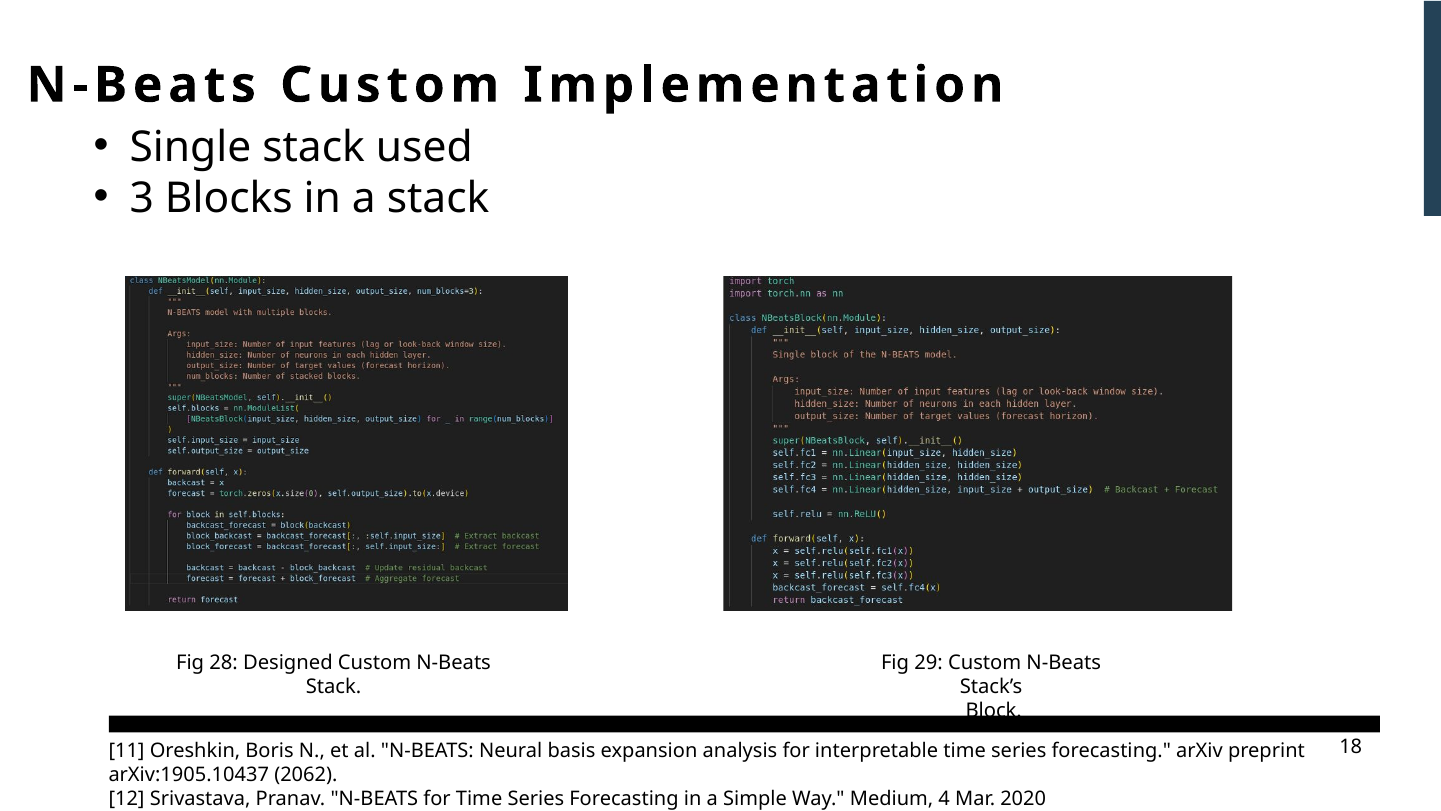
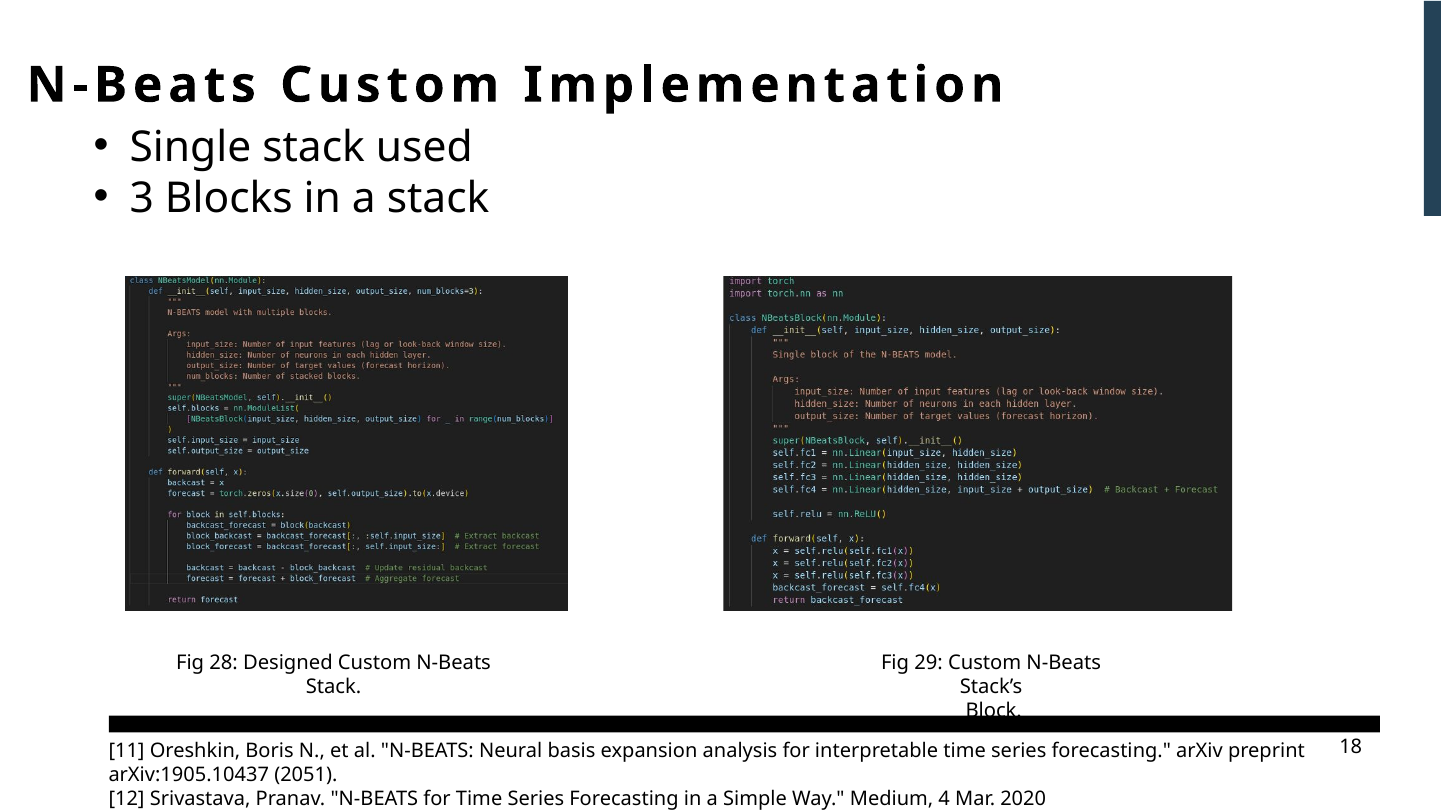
2062: 2062 -> 2051 (306, 774)
